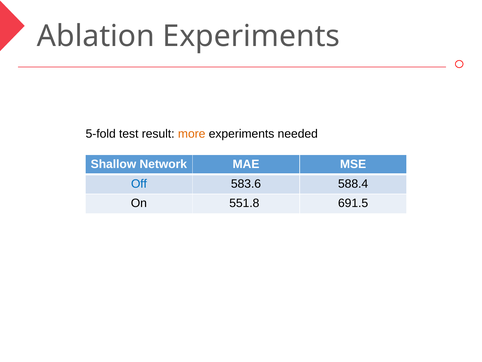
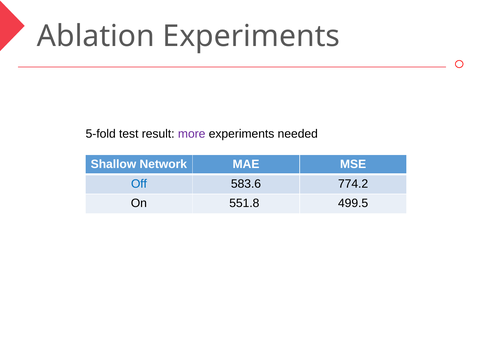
more colour: orange -> purple (192, 134)
588.4: 588.4 -> 774.2 (353, 184)
691.5: 691.5 -> 499.5 (353, 203)
